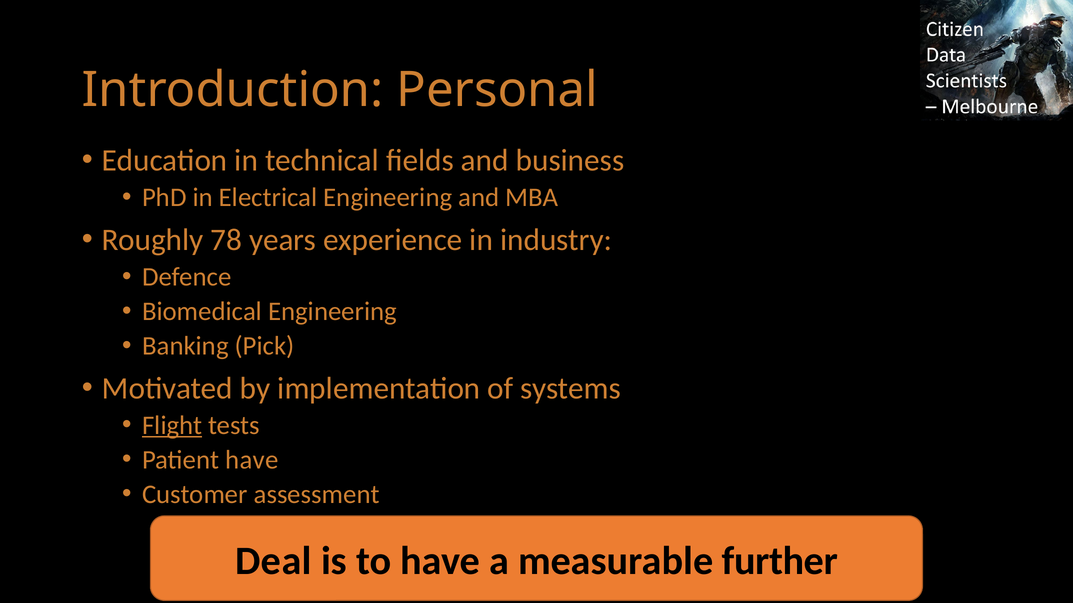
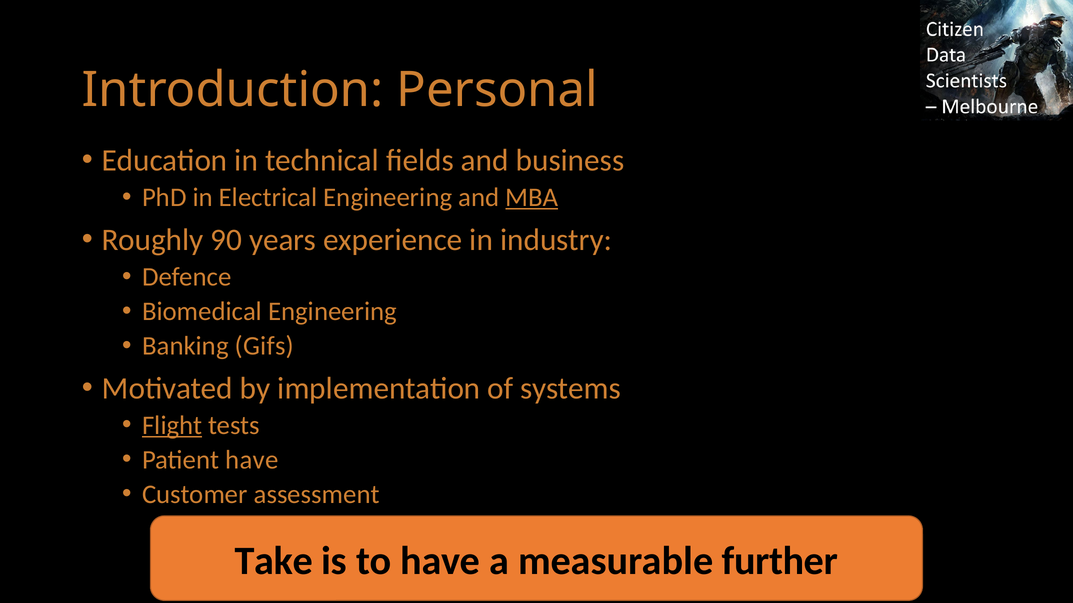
MBA underline: none -> present (532, 197)
78: 78 -> 90 (226, 240)
Pick: Pick -> Gifs (264, 346)
Deal: Deal -> Take (274, 561)
